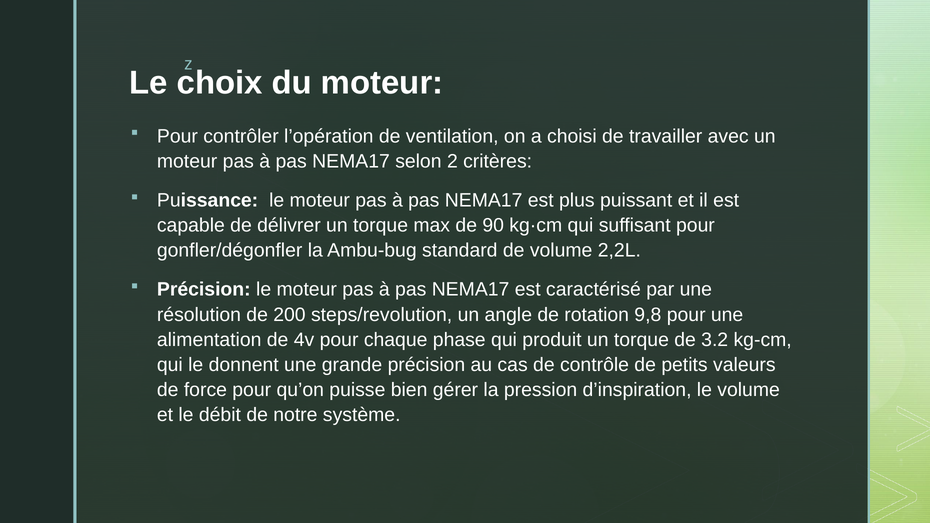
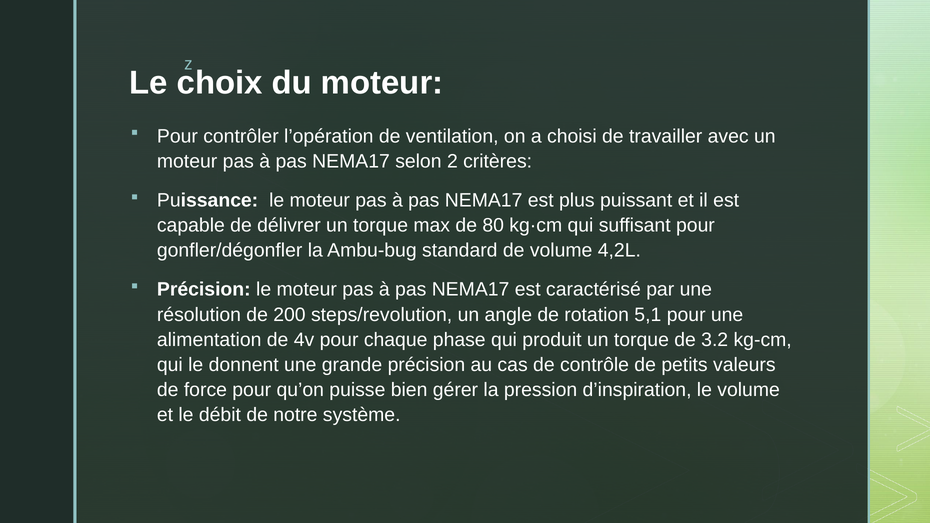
90: 90 -> 80 (493, 226)
2,2L: 2,2L -> 4,2L (619, 251)
9,8: 9,8 -> 5,1 (648, 315)
